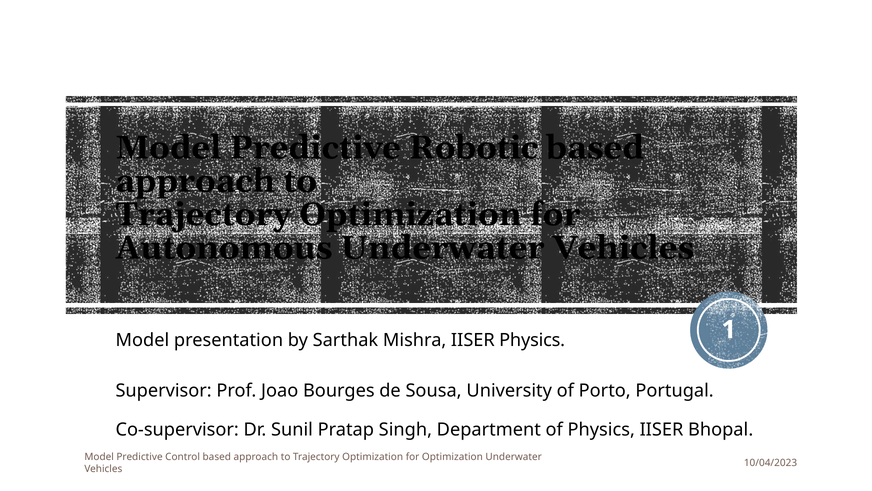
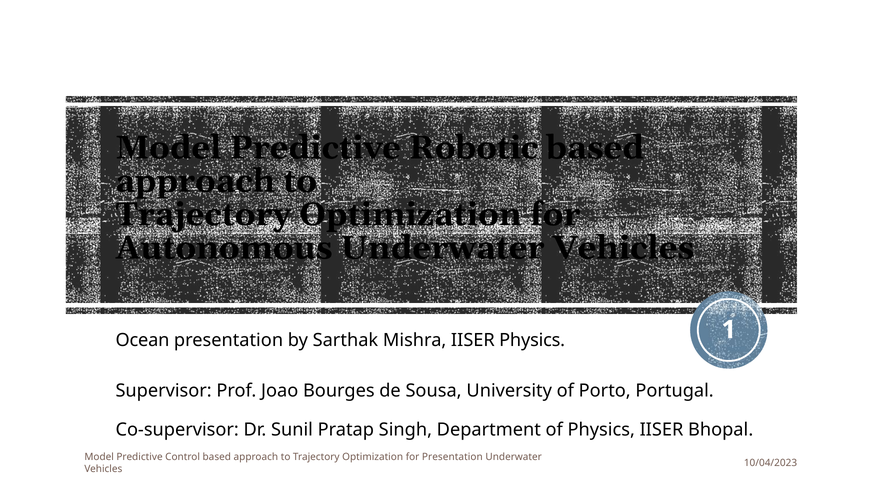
Model: Model -> Ocean (142, 340)
for Optimization: Optimization -> Presentation (452, 456)
